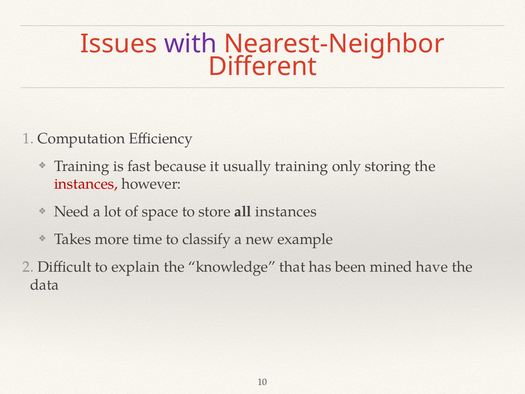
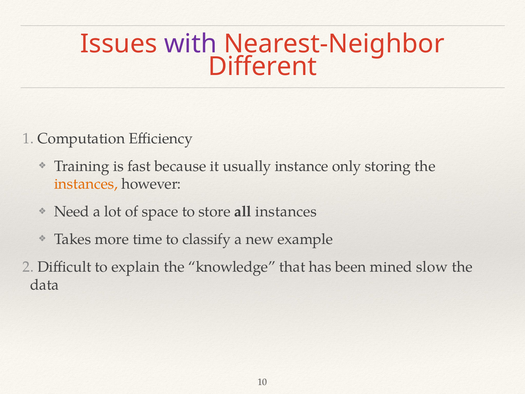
usually training: training -> instance (302, 166)
instances colour: red -> orange (86, 184)
have: have -> slow (432, 267)
